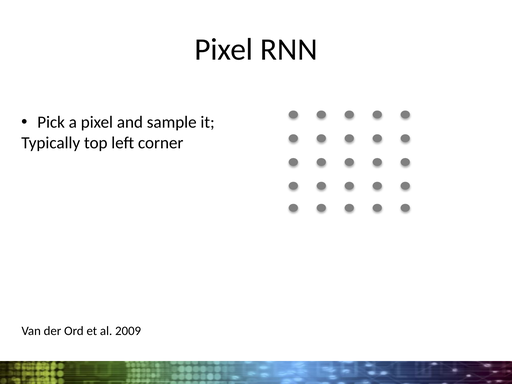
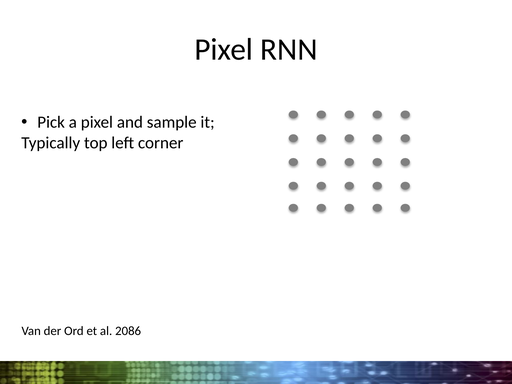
2009: 2009 -> 2086 (128, 331)
